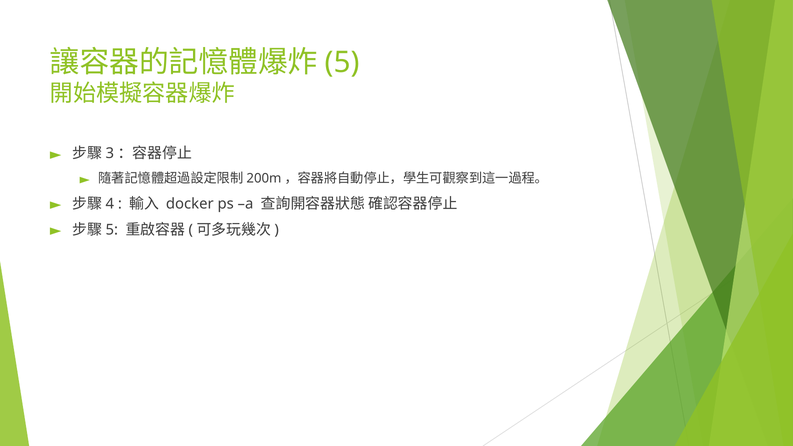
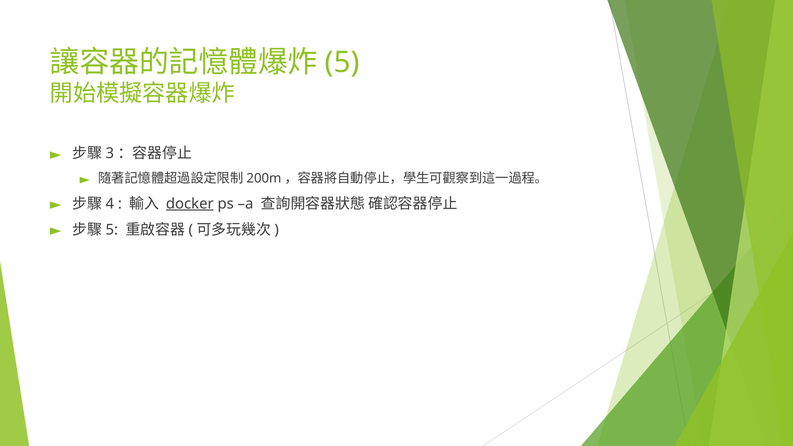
docker underline: none -> present (190, 204)
